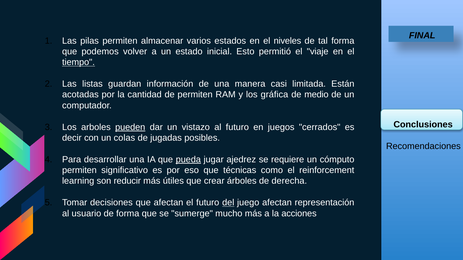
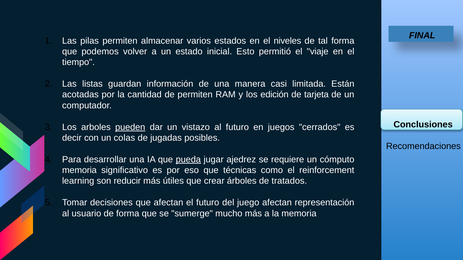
tiempo underline: present -> none (78, 62)
gráfica: gráfica -> edición (275, 95)
medio: medio -> tarjeta (316, 95)
permiten: permiten -> memoria (79, 171)
derecha: derecha -> tratados (289, 181)
del underline: present -> none (228, 203)
la acciones: acciones -> memoria (299, 214)
